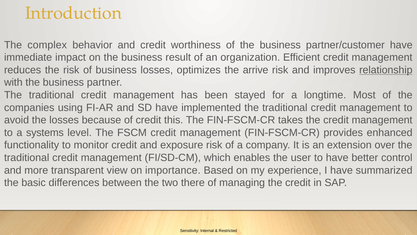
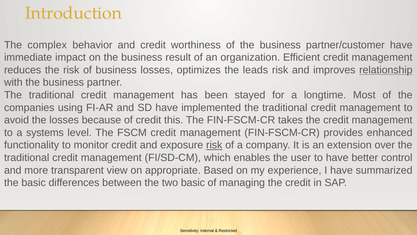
arrive: arrive -> leads (255, 70)
risk underline: none -> present (214, 145)
importance: importance -> appropriate (173, 170)
two there: there -> basic (193, 182)
